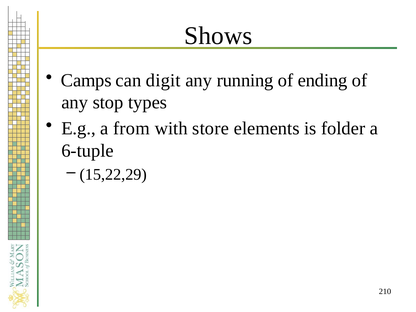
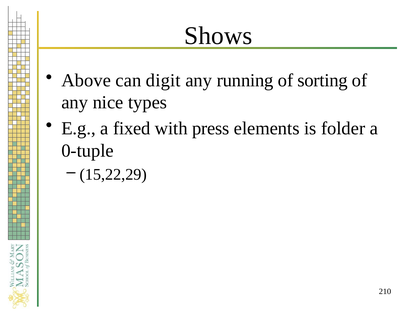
Camps: Camps -> Above (86, 80)
ending: ending -> sorting (323, 80)
stop: stop -> nice (108, 103)
from: from -> fixed (132, 128)
store: store -> press (211, 128)
6-tuple: 6-tuple -> 0-tuple (88, 151)
